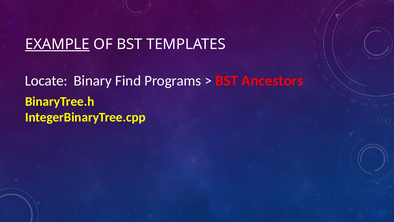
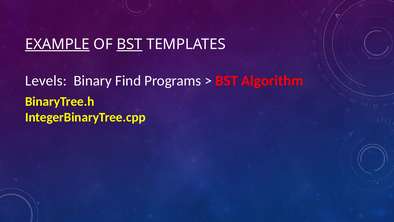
BST underline: none -> present (129, 44)
Locate: Locate -> Levels (46, 81)
Ancestors: Ancestors -> Algorithm (272, 81)
